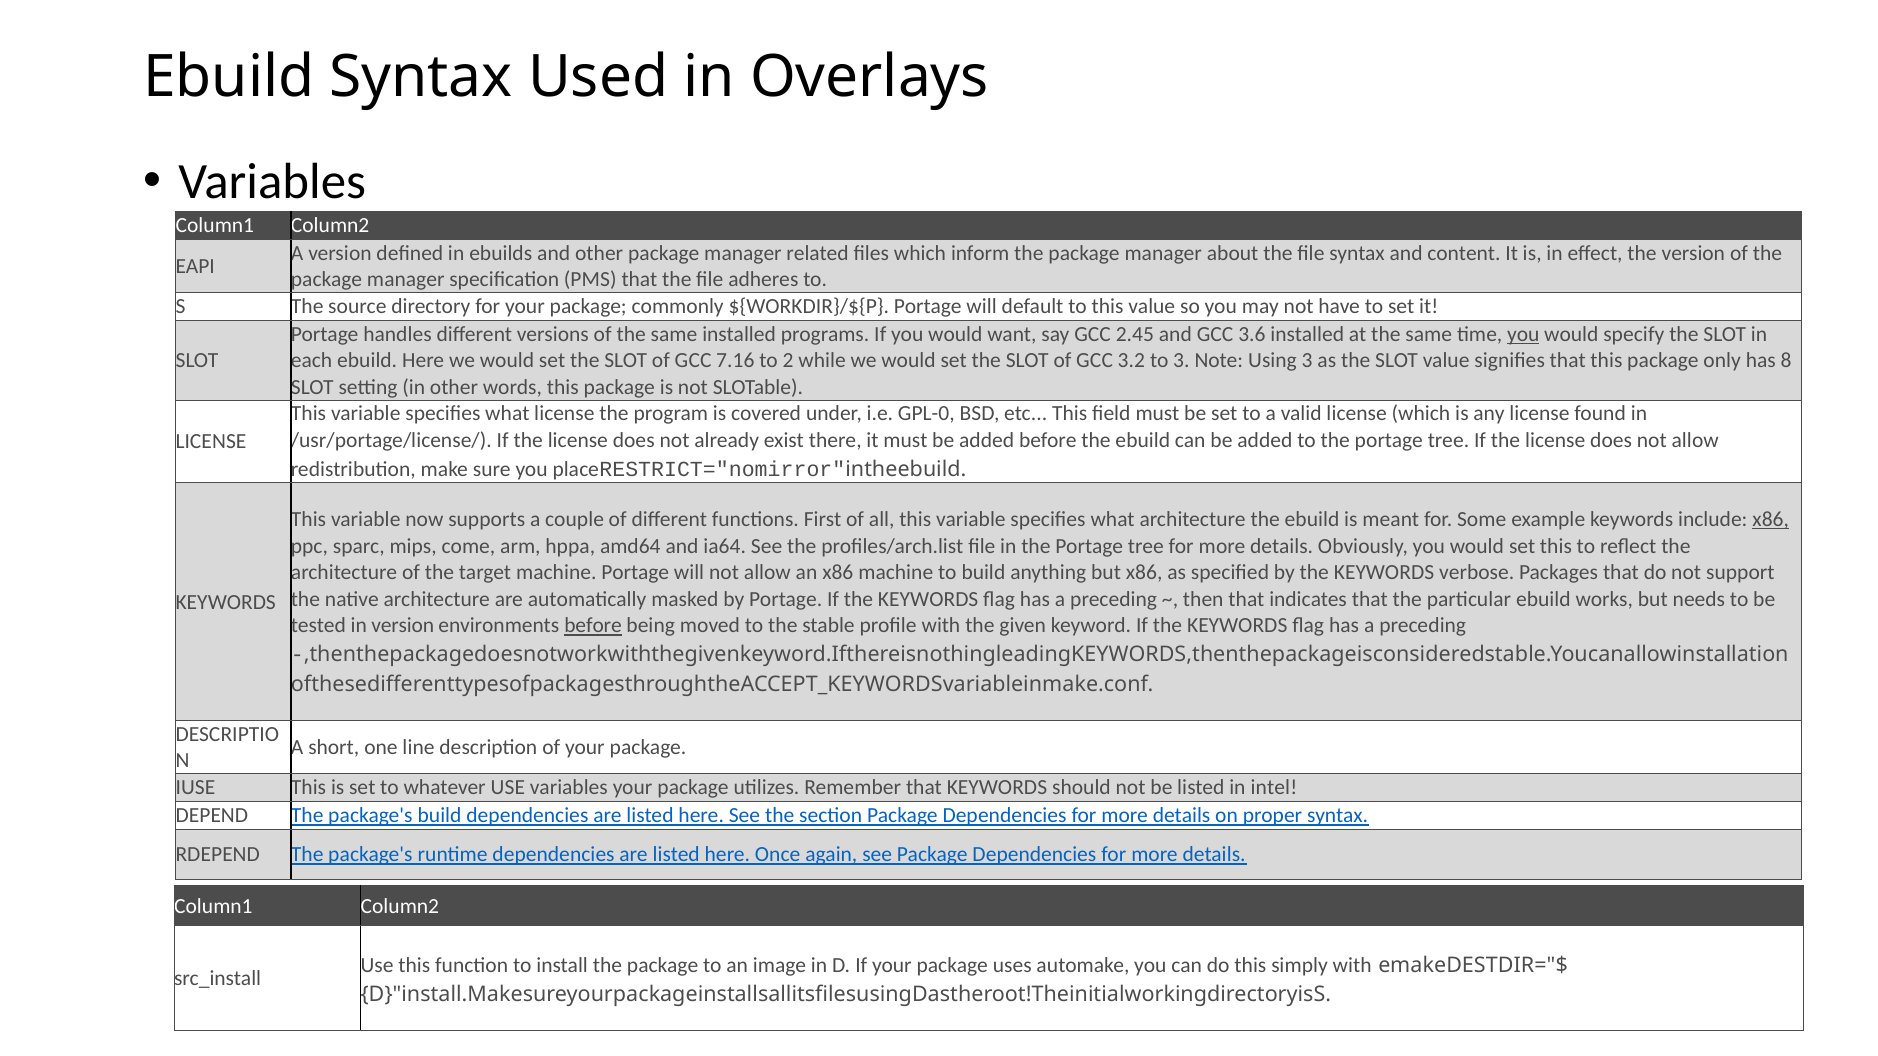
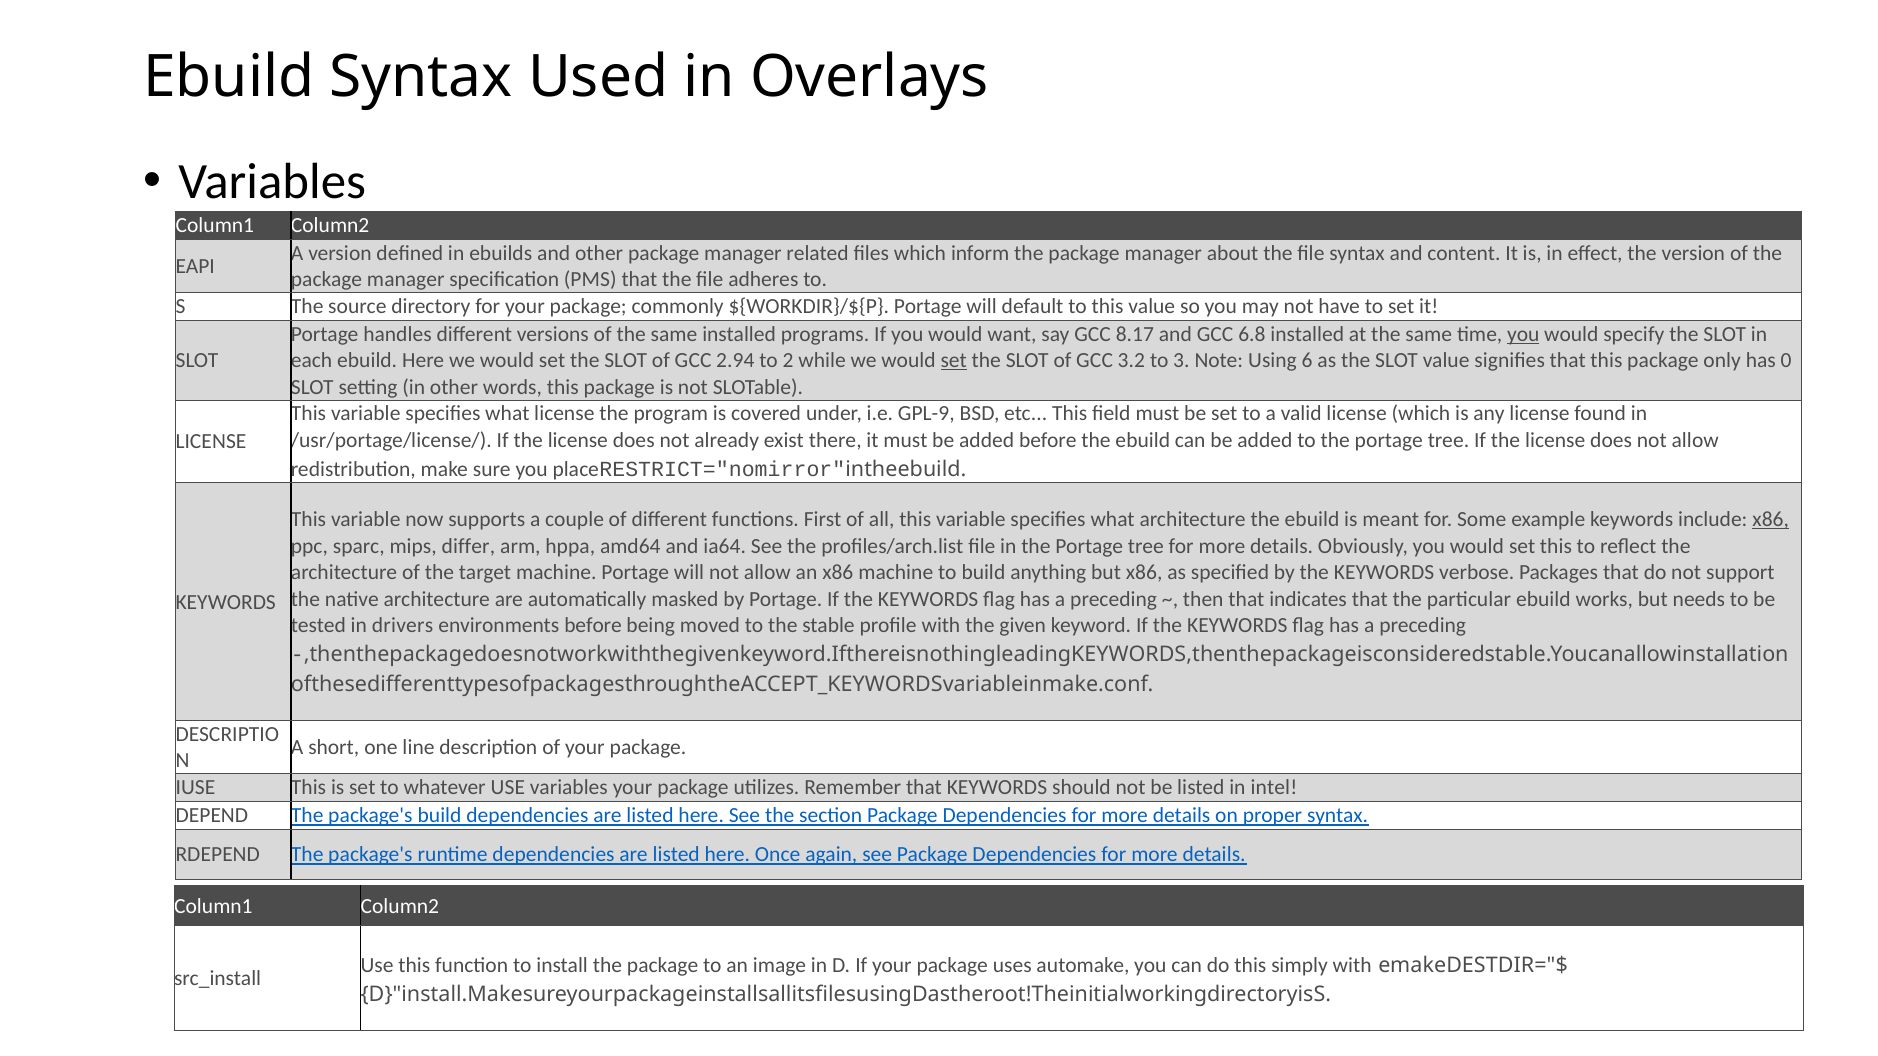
2.45: 2.45 -> 8.17 (1135, 334)
3.6: 3.6 -> 6.8 (1252, 334)
7.16: 7.16 -> 2.94 (735, 361)
set underline: none -> present (954, 361)
Using 3: 3 -> 6 (1307, 361)
8: 8 -> 0 (1786, 361)
GPL-0: GPL-0 -> GPL-9 (926, 414)
come: come -> differ (468, 546)
in version: version -> drivers (403, 626)
before underline: present -> none (593, 626)
